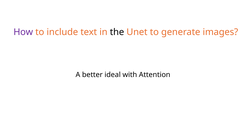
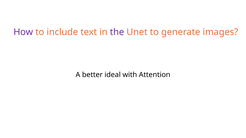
the colour: black -> purple (117, 32)
